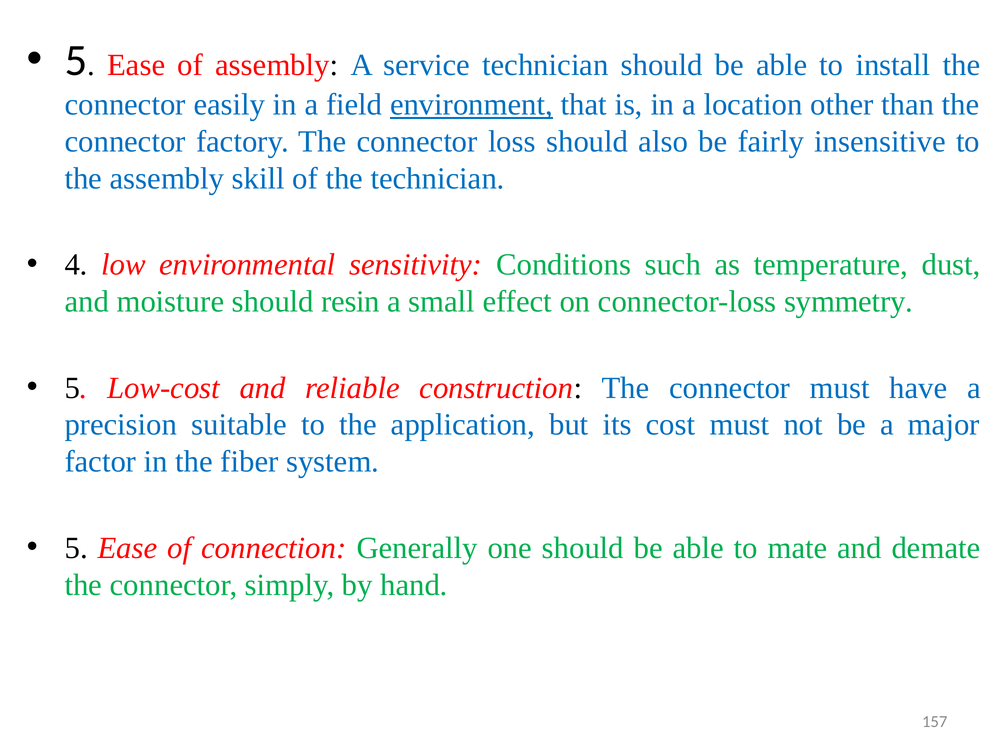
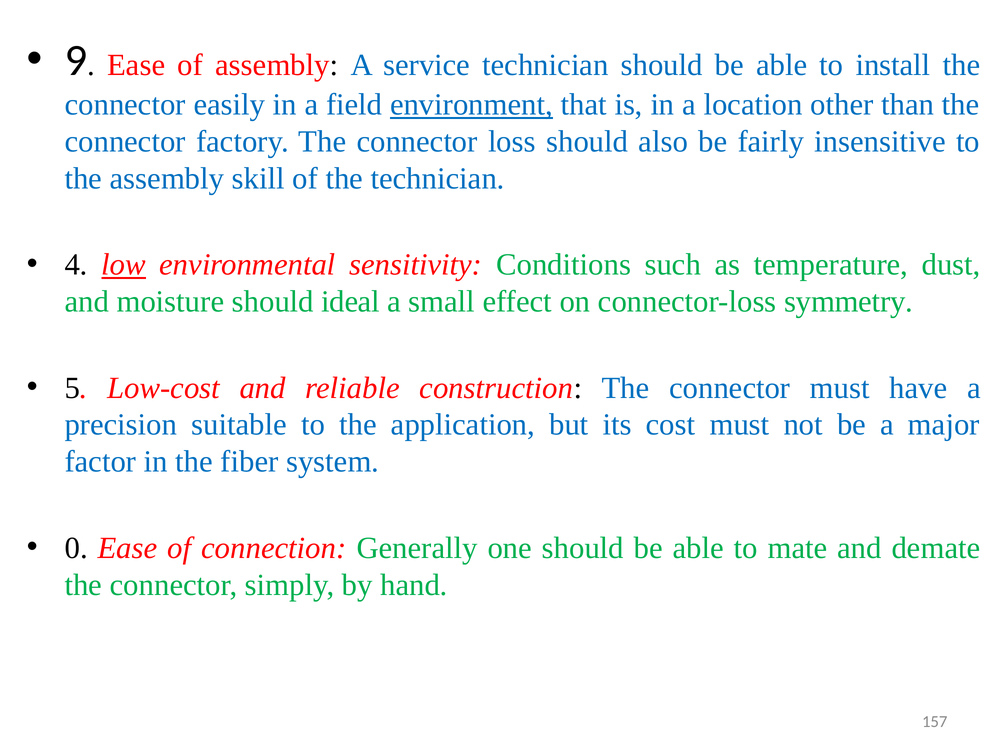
5: 5 -> 9 (76, 60)
low underline: none -> present (124, 265)
resin: resin -> ideal (351, 302)
5: 5 -> 0 (76, 548)
